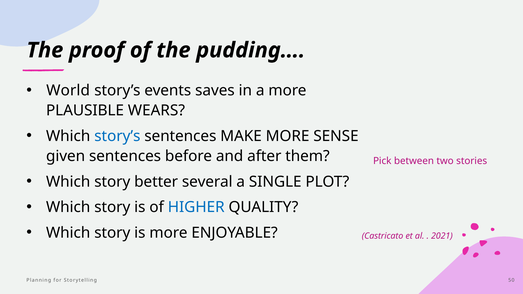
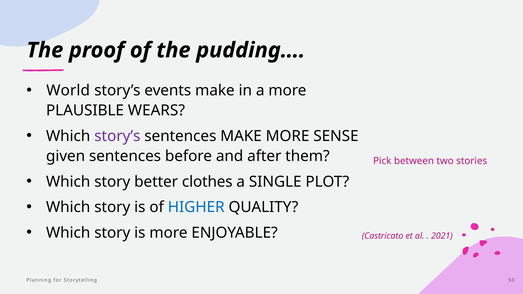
events saves: saves -> make (215, 91)
story’s colour: blue -> purple (117, 136)
several: several -> clothes (207, 182)
